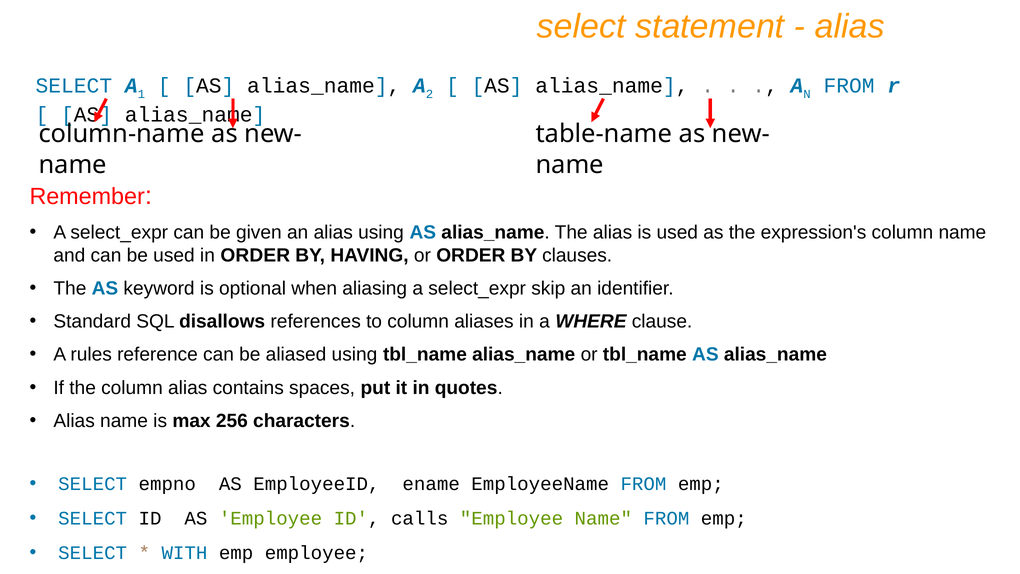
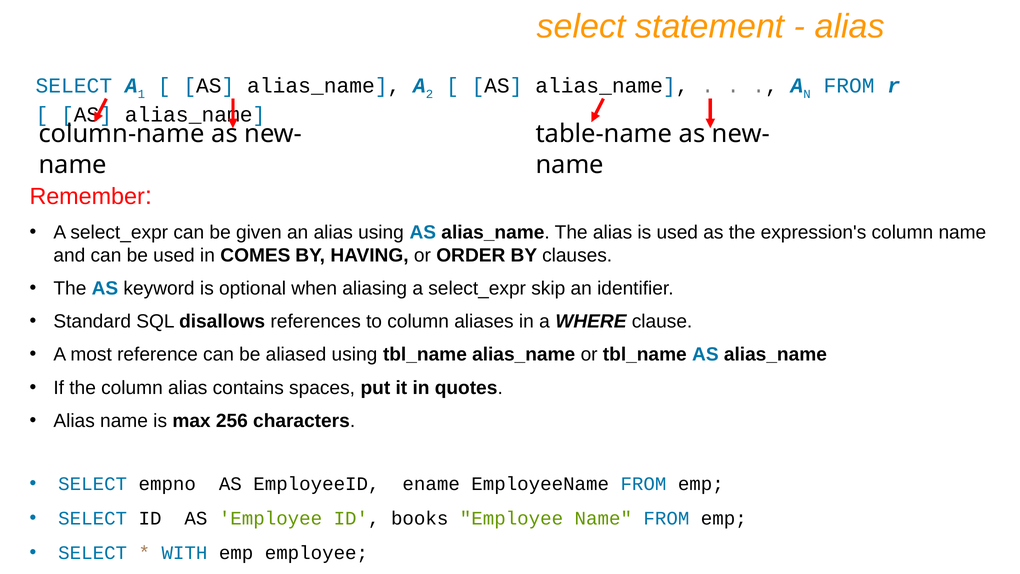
in ORDER: ORDER -> COMES (255, 255)
rules: rules -> most (91, 355)
calls: calls -> books (420, 518)
